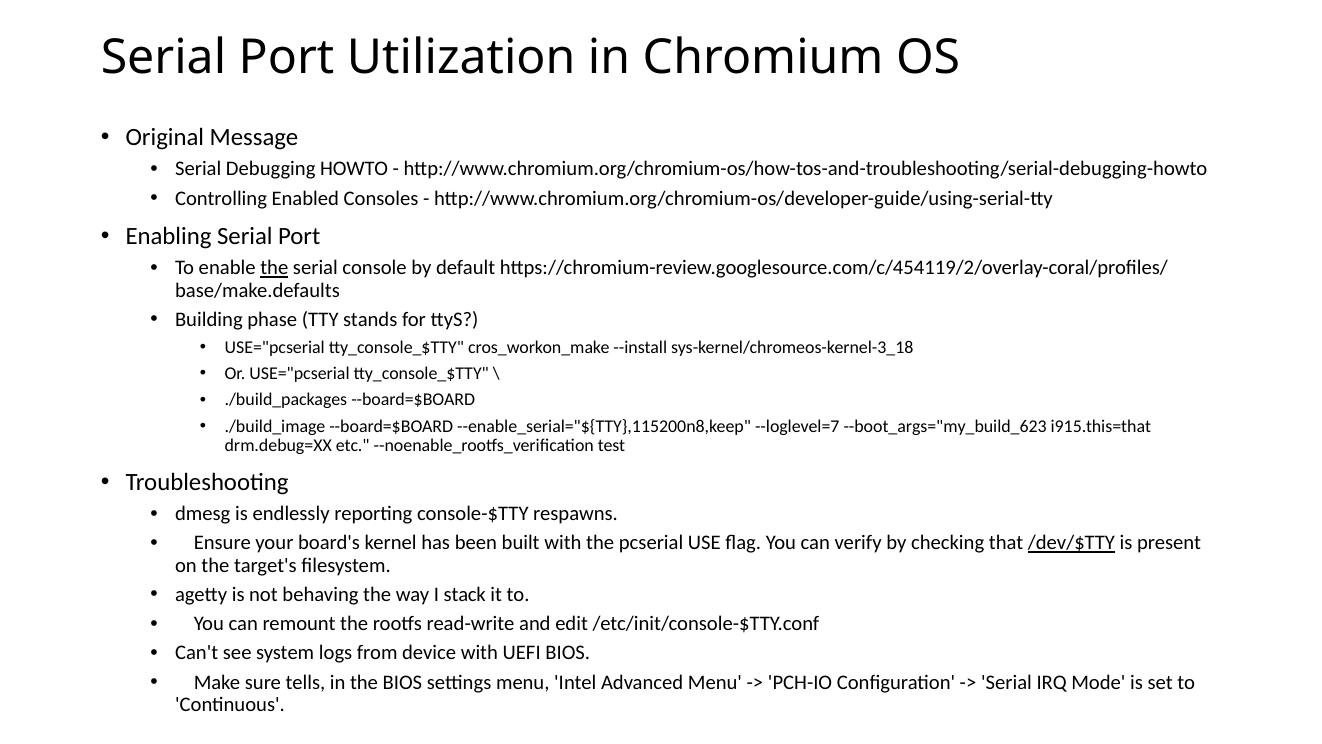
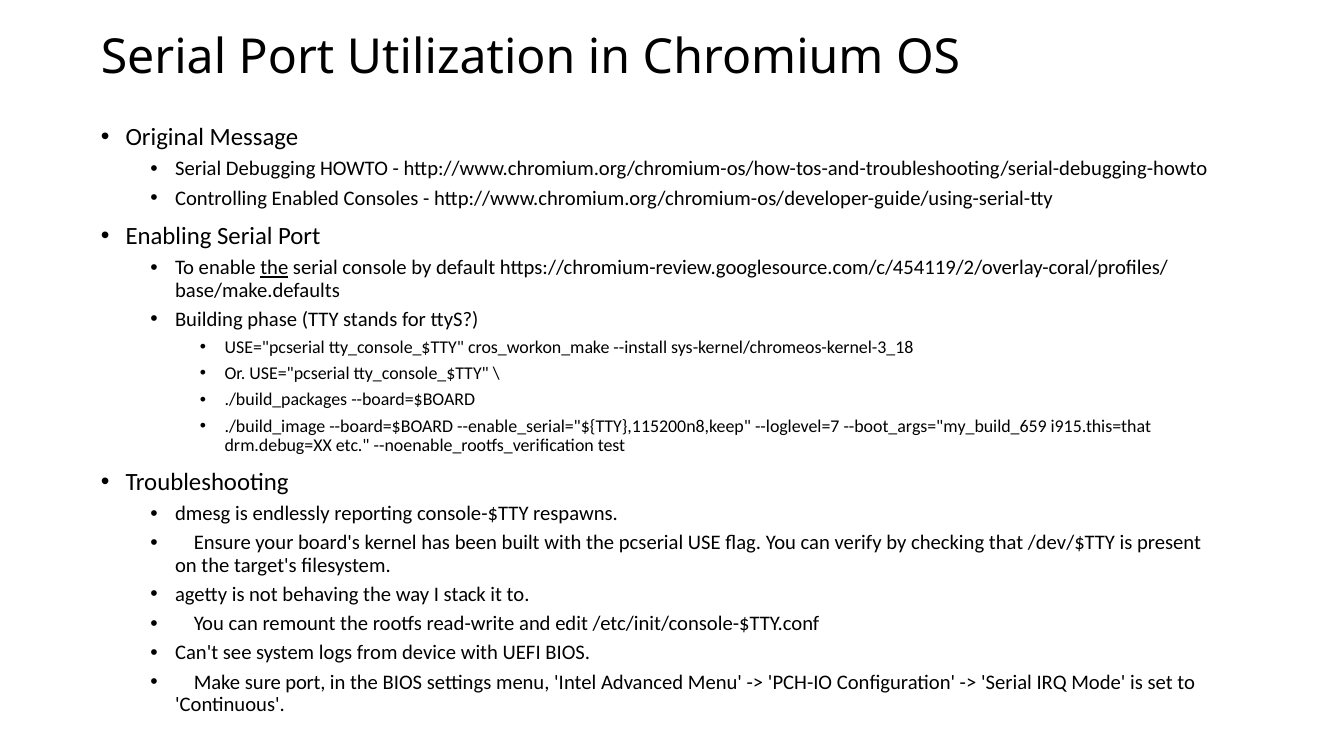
--boot_args="my_build_623: --boot_args="my_build_623 -> --boot_args="my_build_659 (945, 426)
/dev/$TTY underline: present -> none (1071, 543)
sure tells: tells -> port (305, 682)
